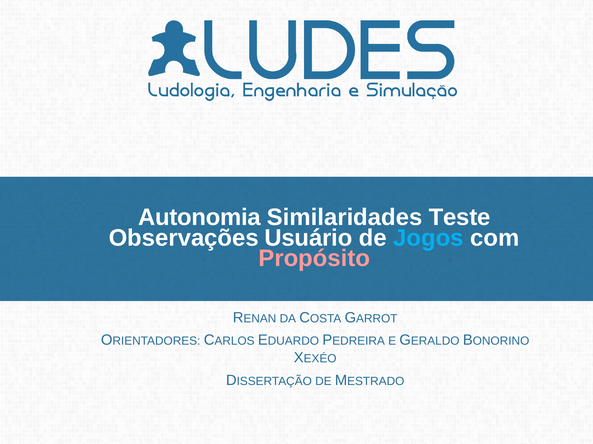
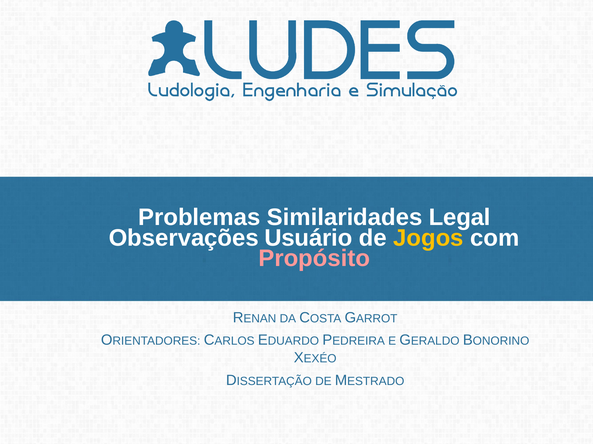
Autonomia: Autonomia -> Problemas (199, 218)
Teste: Teste -> Legal (460, 218)
Jogos colour: light blue -> yellow (428, 238)
